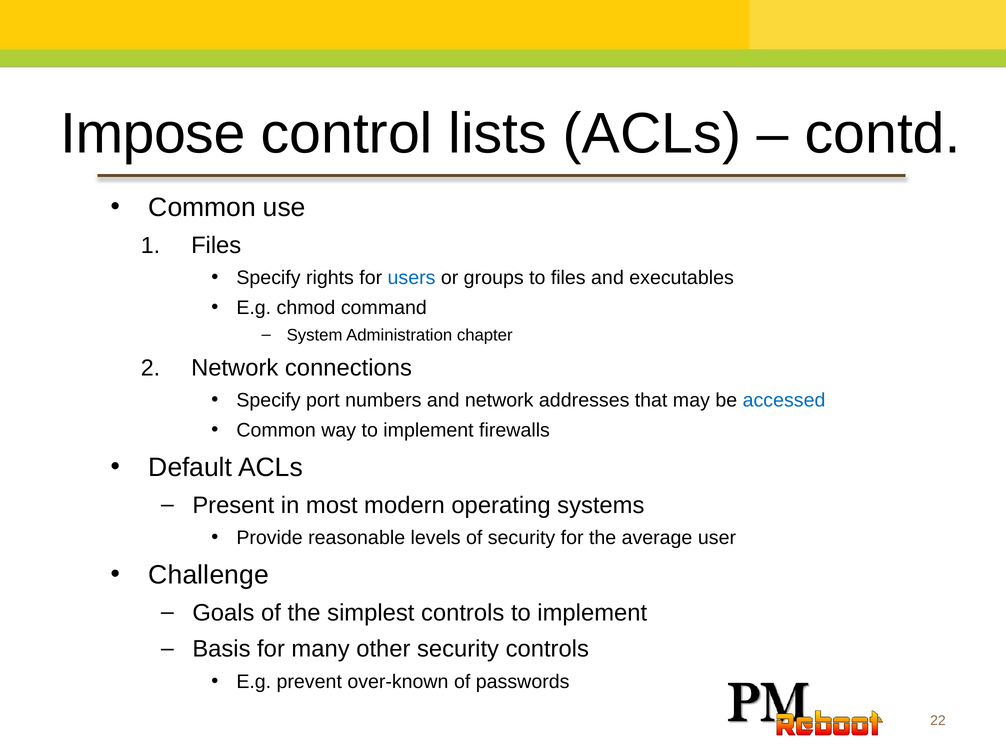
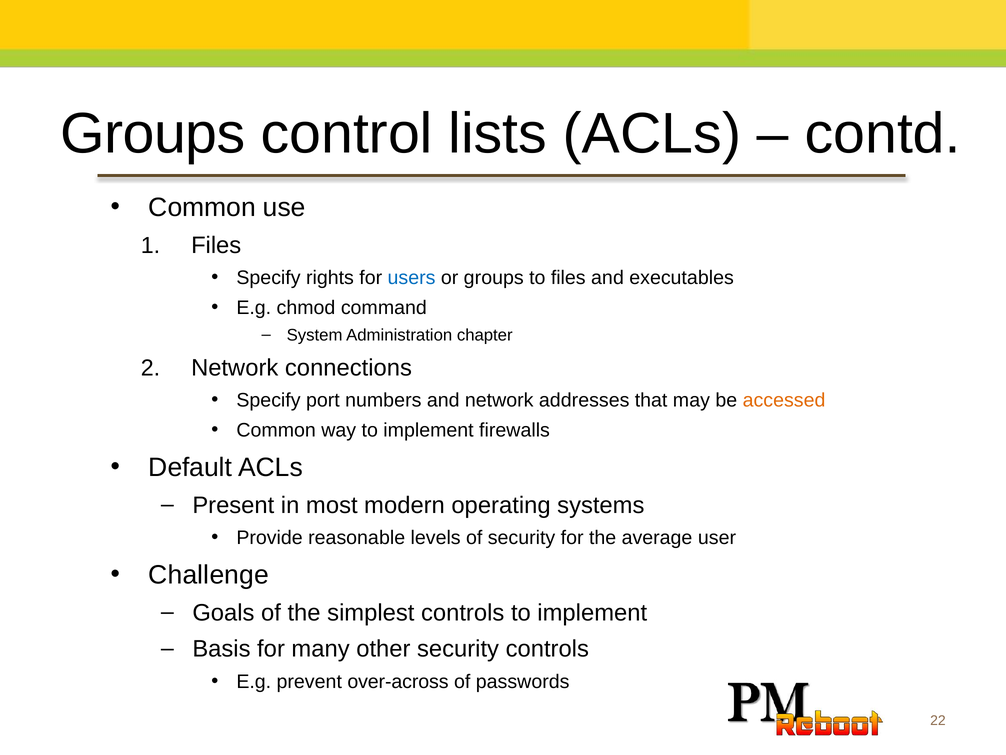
Impose: Impose -> Groups (153, 134)
accessed colour: blue -> orange (784, 400)
over-known: over-known -> over-across (398, 681)
